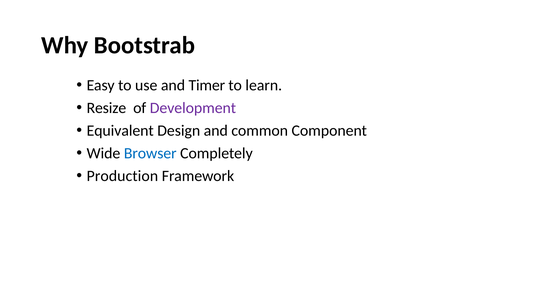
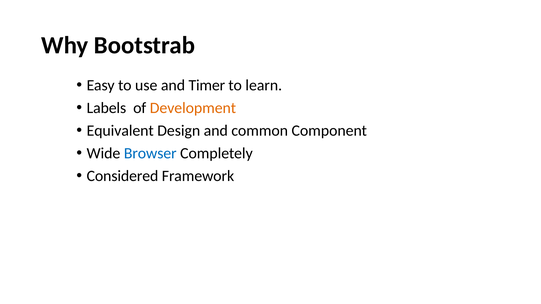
Resize: Resize -> Labels (106, 108)
Development colour: purple -> orange (193, 108)
Production: Production -> Considered (122, 176)
